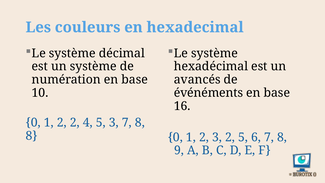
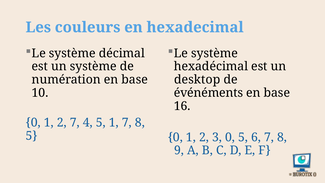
avancés: avancés -> desktop (197, 80)
2 2: 2 -> 7 (75, 122)
5 3: 3 -> 1 (114, 122)
8: 8 -> 5 (32, 136)
3 2: 2 -> 0 (230, 137)
